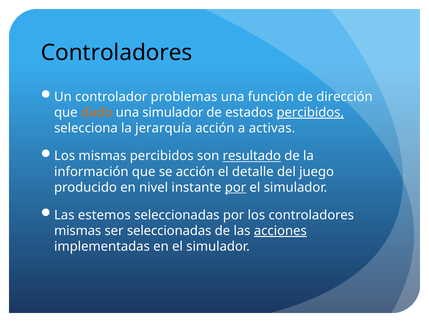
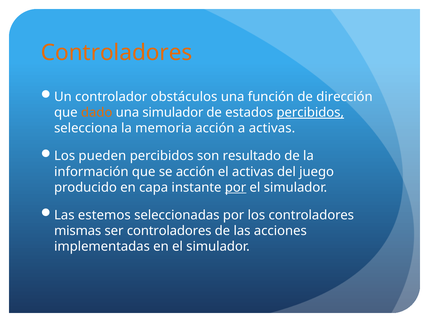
Controladores colour: black -> orange (117, 53)
problemas: problemas -> obstáculos (184, 97)
jerarquía: jerarquía -> memoria (163, 128)
Los mismas: mismas -> pueden (102, 156)
resultado underline: present -> none (252, 156)
el detalle: detalle -> activas (253, 172)
nivel: nivel -> capa (154, 187)
ser seleccionadas: seleccionadas -> controladores (169, 231)
acciones underline: present -> none (280, 231)
